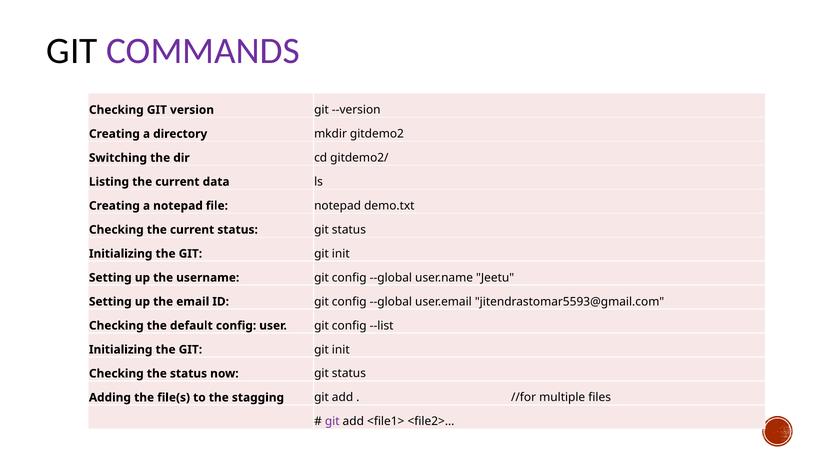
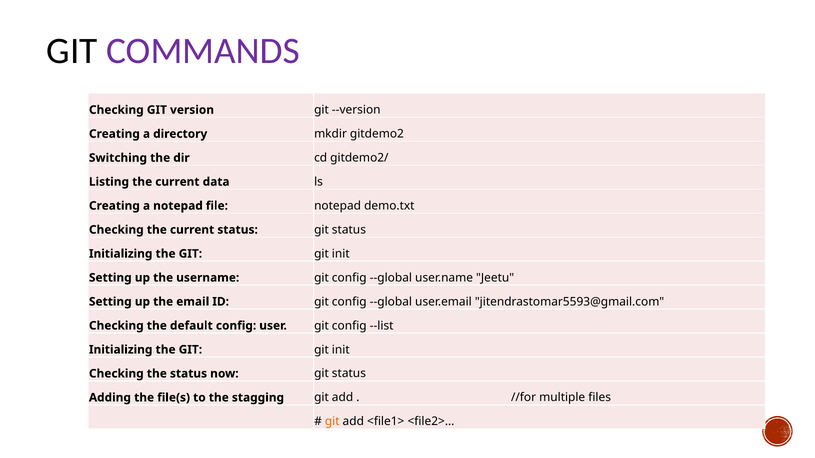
git colour: purple -> orange (332, 422)
